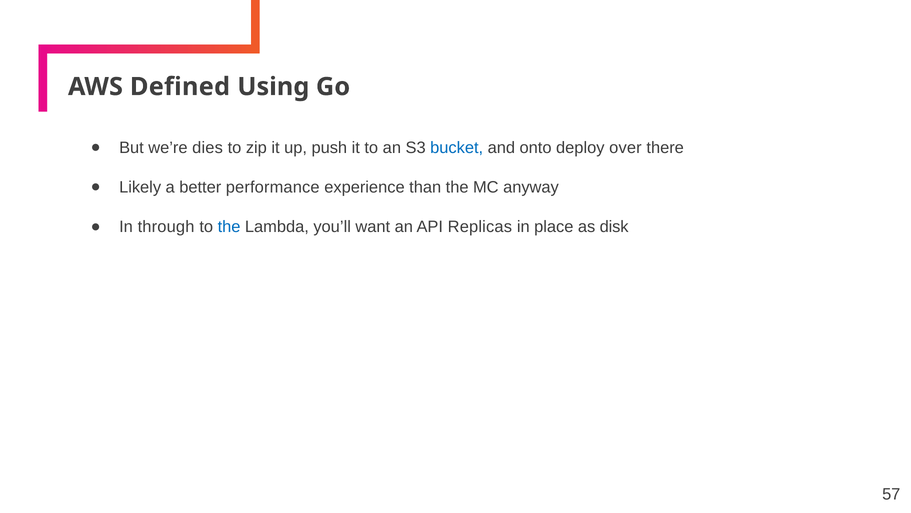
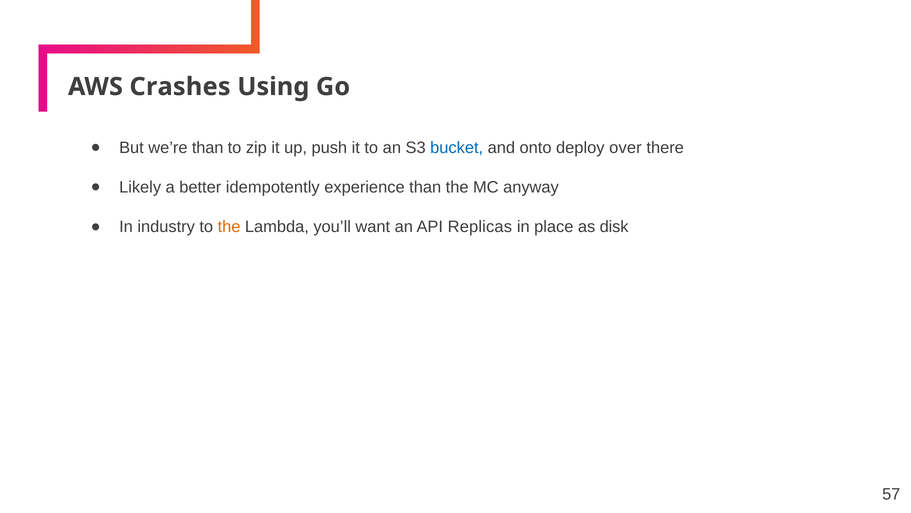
Defined: Defined -> Crashes (180, 87)
we’re dies: dies -> than (208, 148)
performance: performance -> idempotently (273, 187)
through: through -> industry (166, 227)
the colour: blue -> orange (229, 227)
